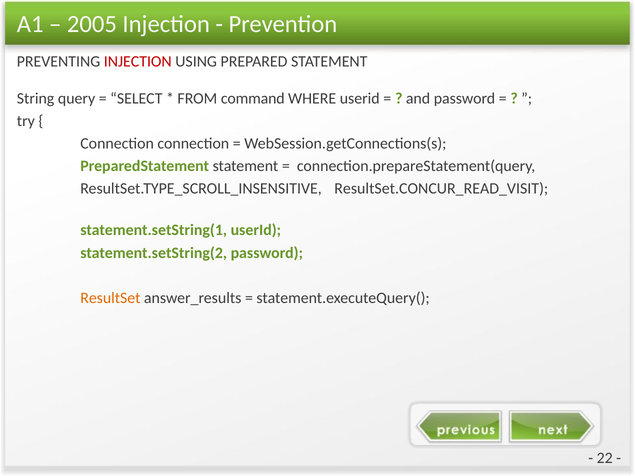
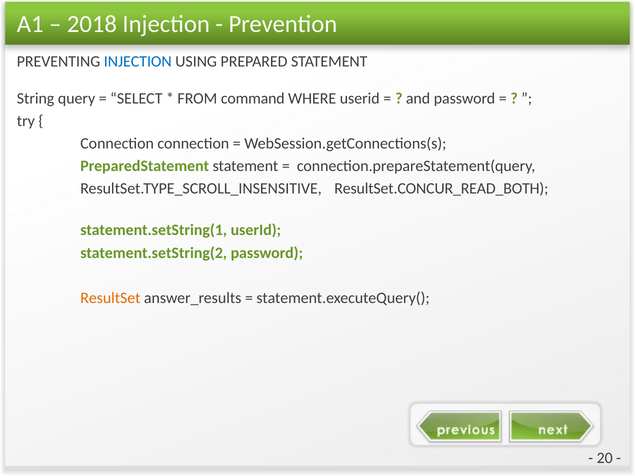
2005: 2005 -> 2018 (92, 24)
INJECTION colour: red -> blue (138, 61)
ResultSet.CONCUR_READ_VISIT: ResultSet.CONCUR_READ_VISIT -> ResultSet.CONCUR_READ_BOTH (441, 189)
22: 22 -> 20 (605, 458)
